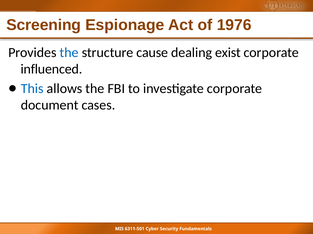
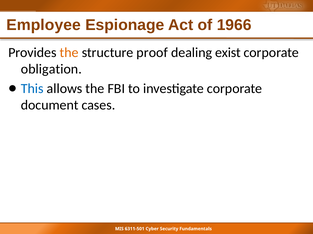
Screening: Screening -> Employee (44, 25)
1976: 1976 -> 1966 (234, 25)
the colour: blue -> orange (69, 53)
cause: cause -> proof (152, 53)
influenced: influenced -> obligation (51, 69)
